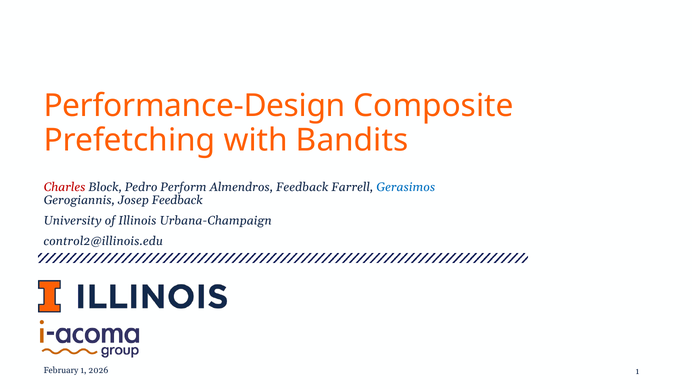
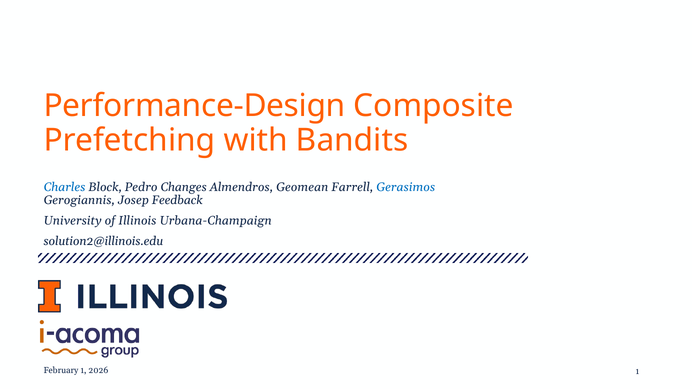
Charles colour: red -> blue (65, 187)
Perform: Perform -> Changes (184, 187)
Almendros Feedback: Feedback -> Geomean (302, 187)
control2@illinois.edu: control2@illinois.edu -> solution2@illinois.edu (103, 241)
